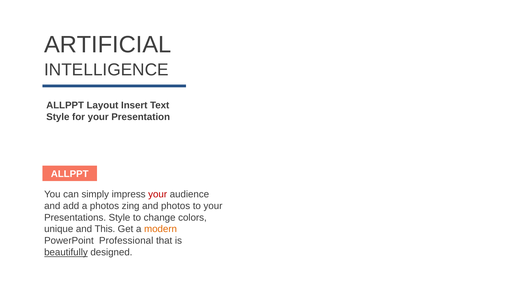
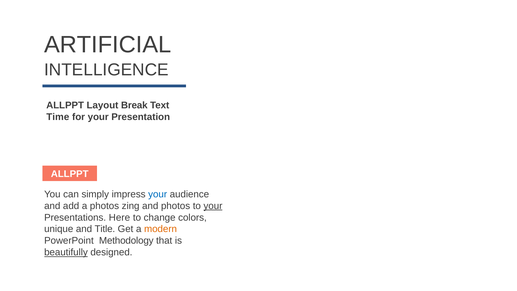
Insert: Insert -> Break (134, 105)
Style: Style -> Time (58, 117)
your colour: red -> blue (158, 194)
your underline: none -> present (213, 206)
Presentations Style: Style -> Here (119, 217)
This: This -> Title (105, 229)
Professional: Professional -> Methodology (126, 241)
